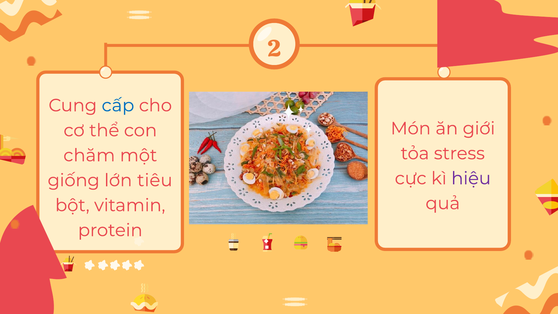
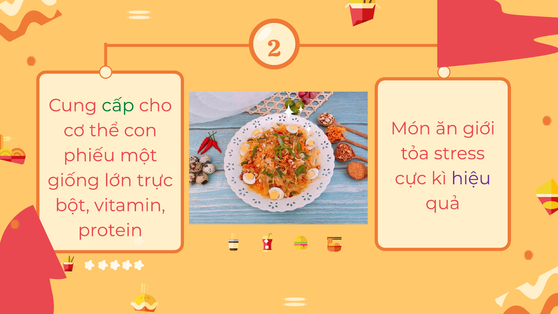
cấp colour: blue -> green (118, 105)
chăm: chăm -> phiếu (89, 155)
tiêu: tiêu -> trực (155, 180)
